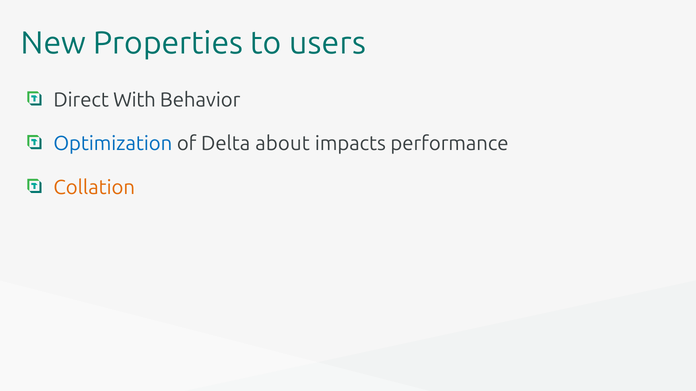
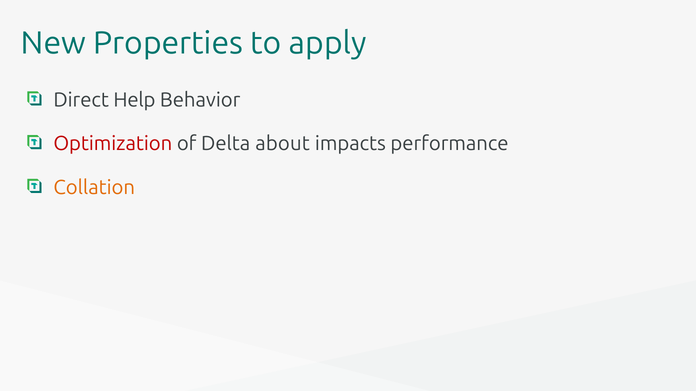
users: users -> apply (328, 43)
With: With -> Help (134, 100)
Optimization colour: blue -> red (113, 144)
